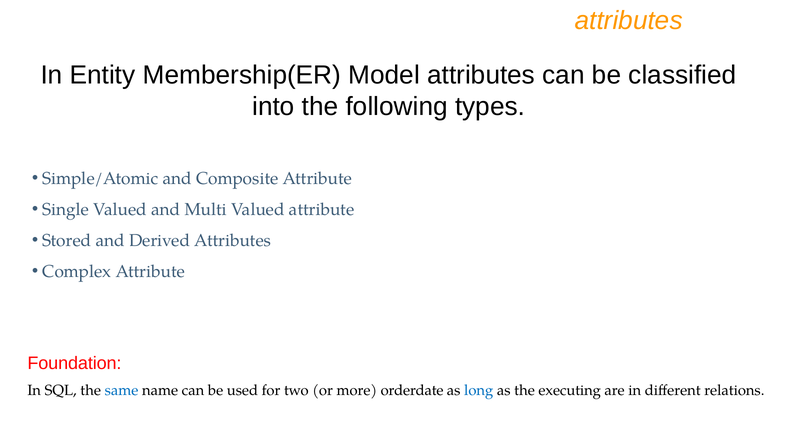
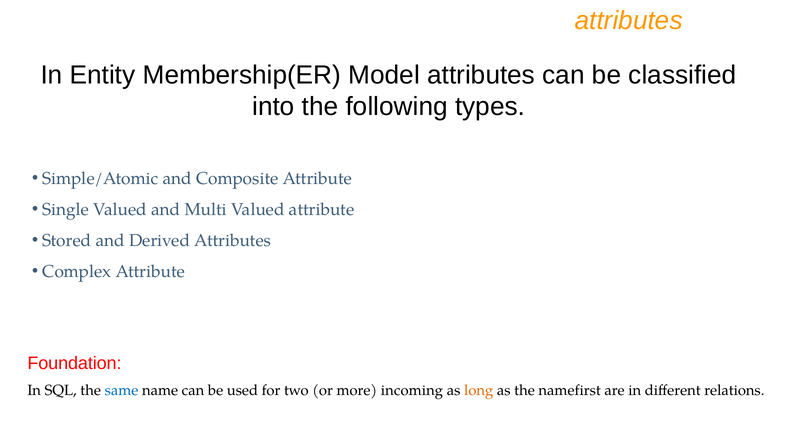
orderdate: orderdate -> incoming (412, 390)
long colour: blue -> orange (479, 390)
executing: executing -> namefirst (570, 390)
